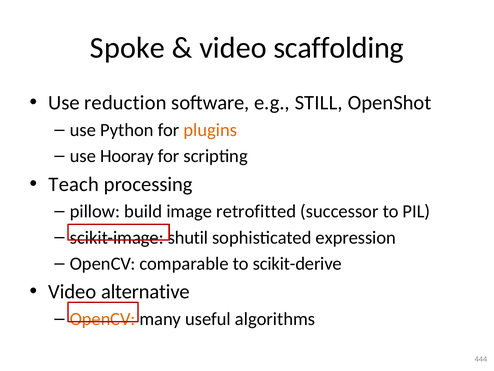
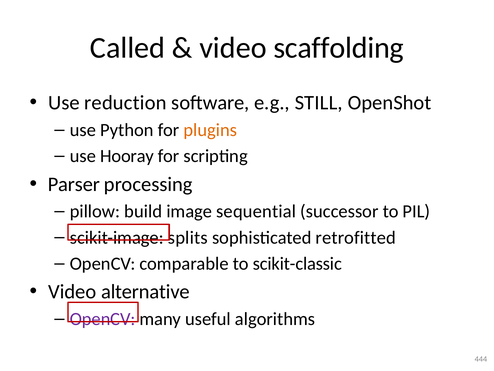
Spoke: Spoke -> Called (128, 48)
Teach: Teach -> Parser (74, 184)
retrofitted: retrofitted -> sequential (256, 211)
shutil: shutil -> splits (188, 237)
expression: expression -> retrofitted (356, 237)
scikit-derive: scikit-derive -> scikit-classic (297, 263)
OpenCV colour: orange -> purple (103, 319)
